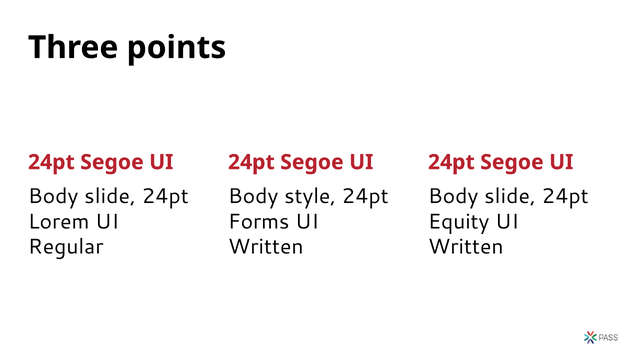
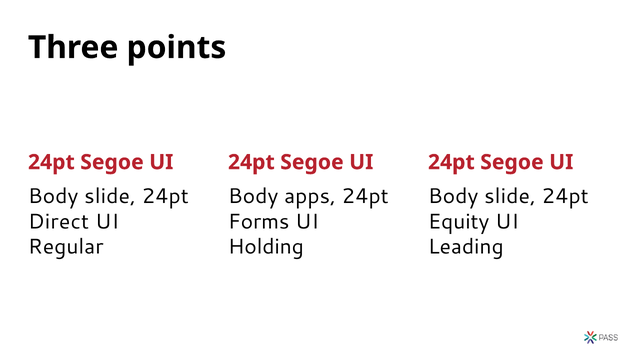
style: style -> apps (310, 196)
Lorem: Lorem -> Direct (59, 222)
Written: Written -> Holding (266, 247)
Written: Written -> Leading (466, 247)
